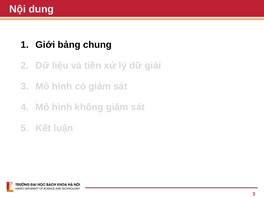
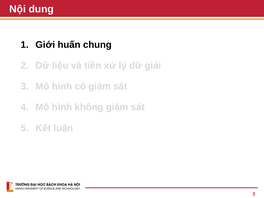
bảng: bảng -> huấn (69, 45)
